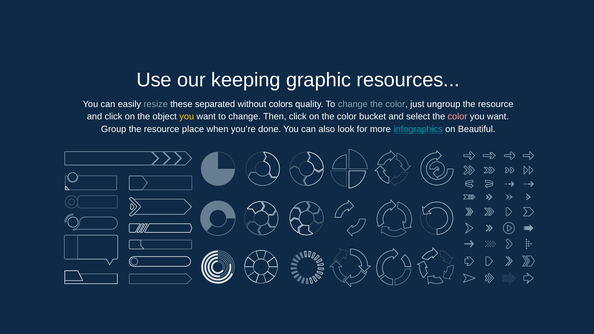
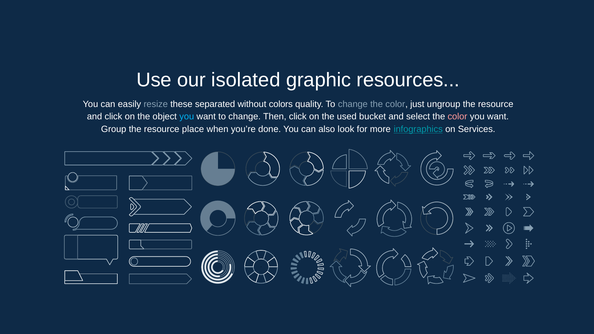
keeping: keeping -> isolated (246, 80)
you colour: yellow -> light blue (187, 117)
on the color: color -> used (347, 117)
Beautiful: Beautiful -> Services (477, 129)
